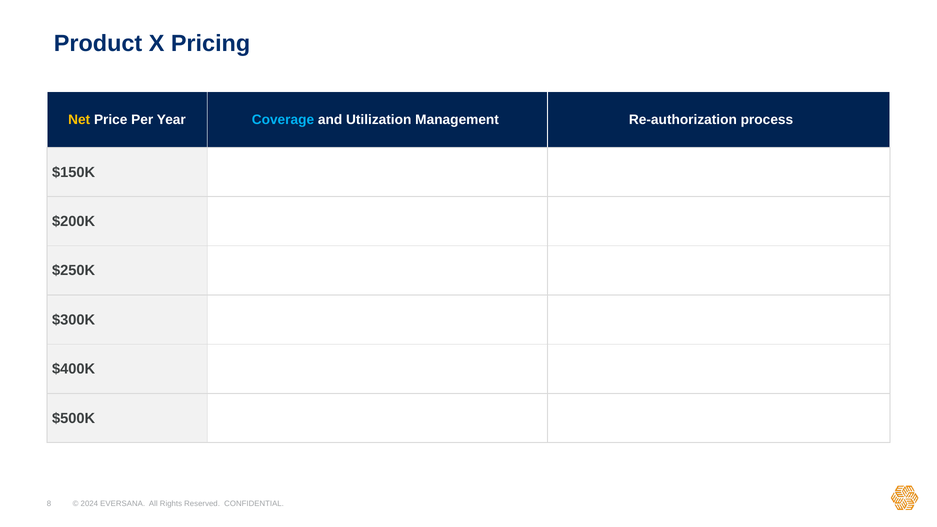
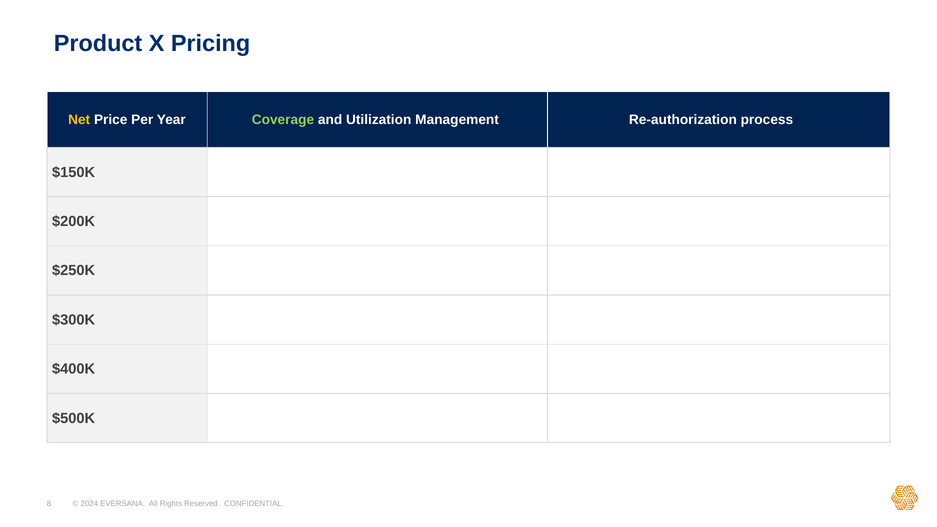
Coverage colour: light blue -> light green (283, 120)
